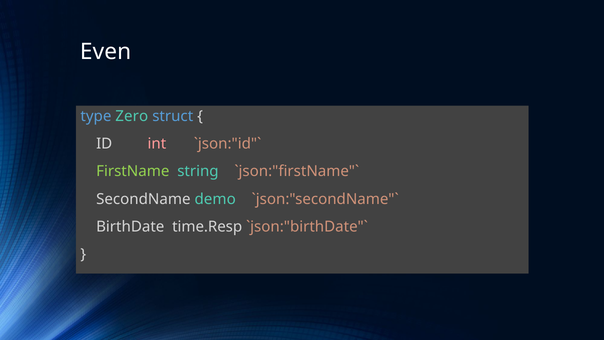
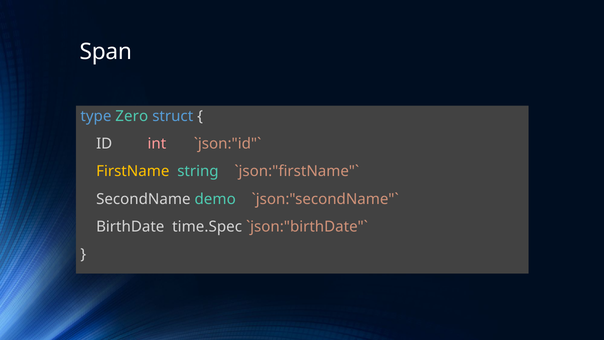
Even: Even -> Span (106, 52)
FirstName colour: light green -> yellow (133, 171)
time.Resp: time.Resp -> time.Spec (207, 227)
